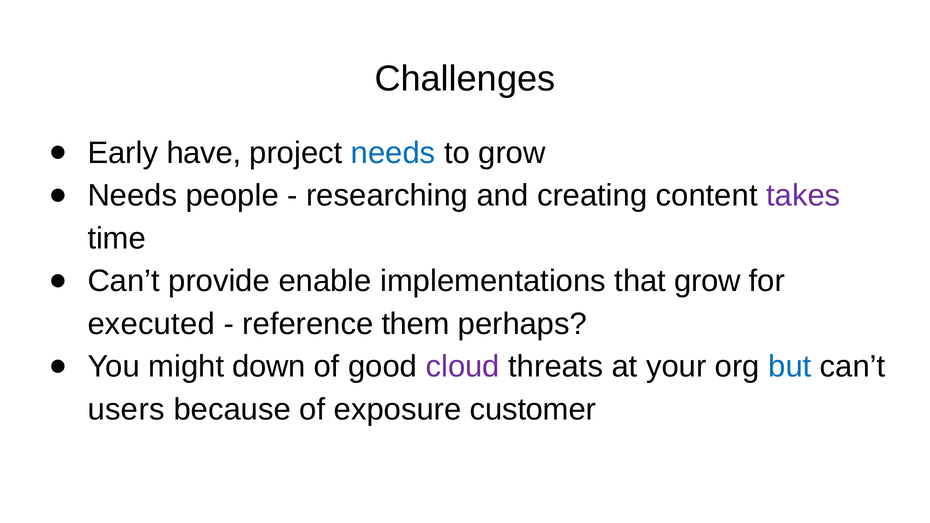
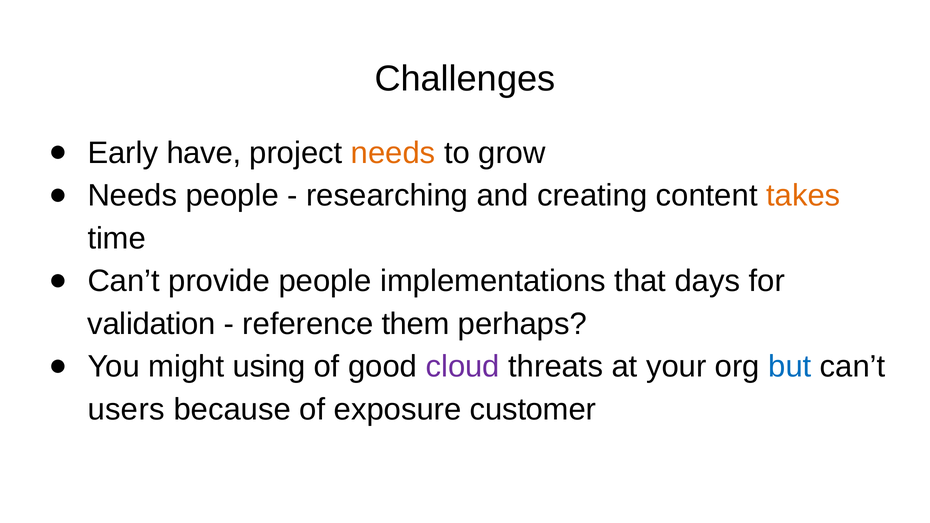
needs colour: blue -> orange (393, 153)
takes colour: purple -> orange (803, 196)
provide enable: enable -> people (325, 281)
that grow: grow -> days (707, 281)
executed: executed -> validation (151, 324)
down: down -> using (269, 367)
